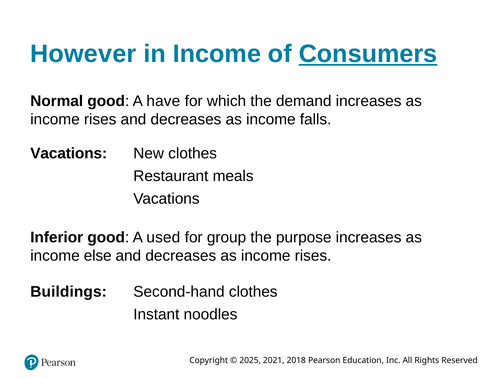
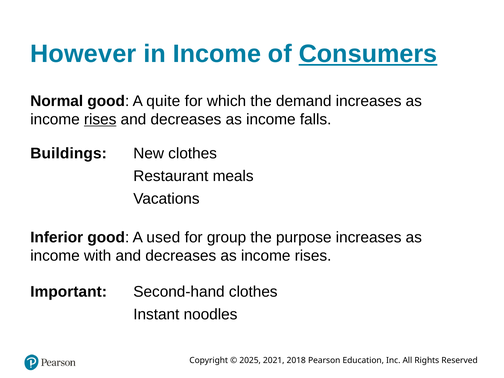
have: have -> quite (163, 101)
rises underline: none -> present (100, 119)
Vacations: Vacations -> Buildings (69, 153)
else: else -> with (98, 256)
Buildings: Buildings -> Important (69, 292)
